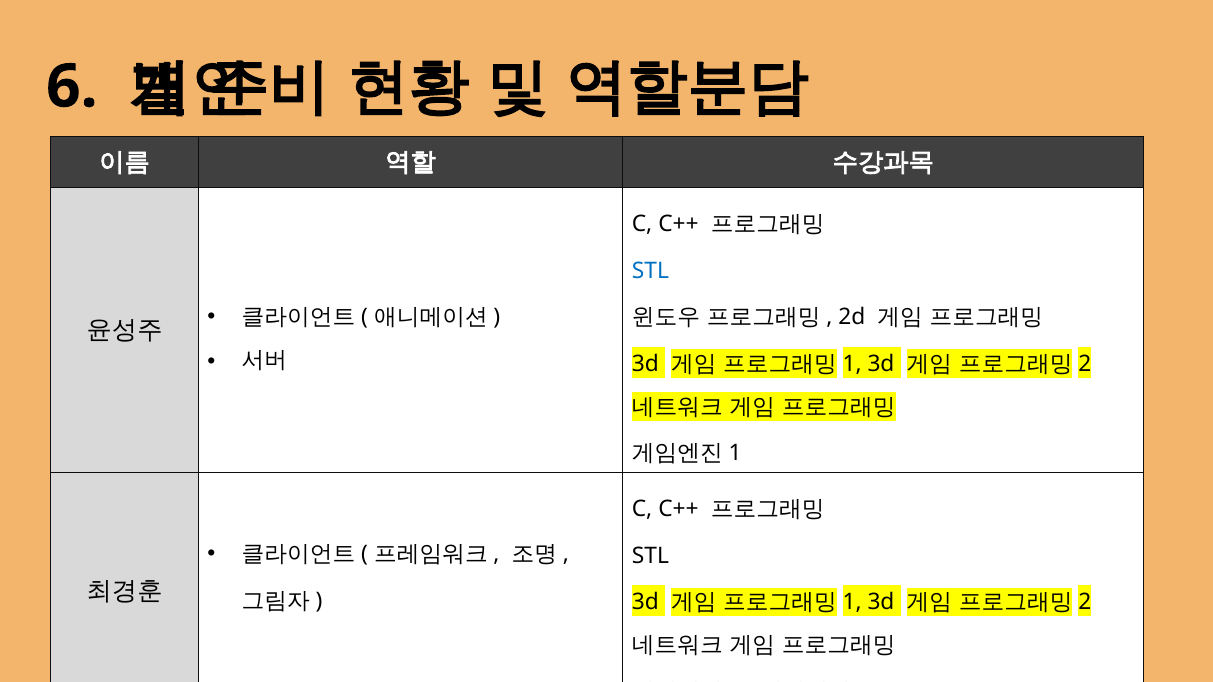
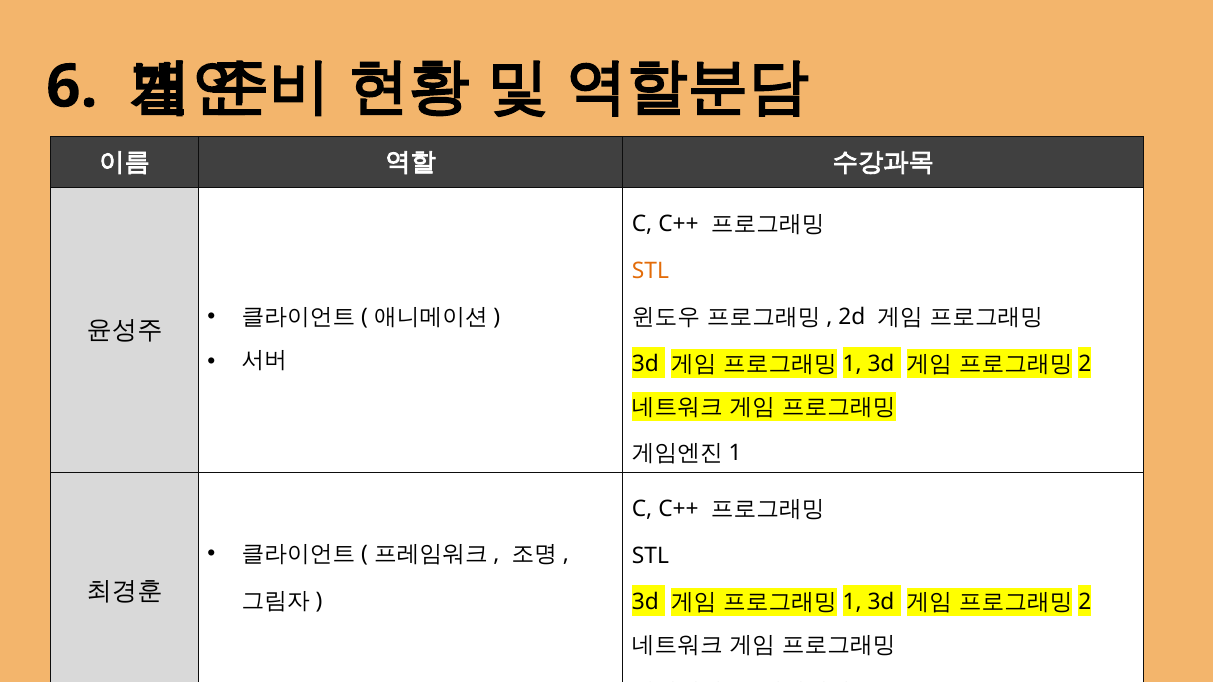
STL colour: blue -> orange (650, 271)
